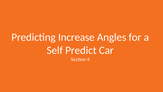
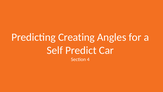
Increase: Increase -> Creating (76, 37)
